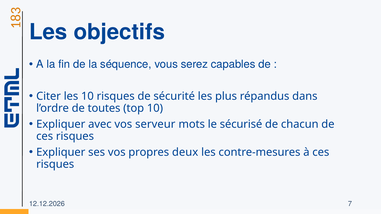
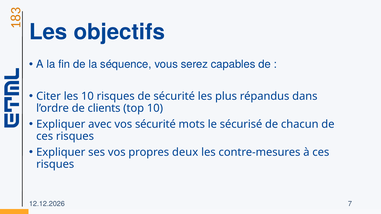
toutes: toutes -> clients (104, 108)
vos serveur: serveur -> sécurité (155, 124)
